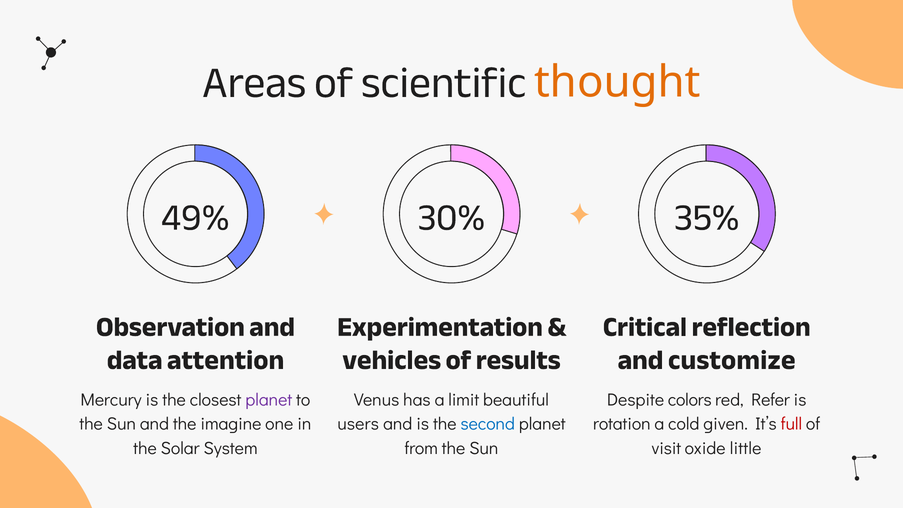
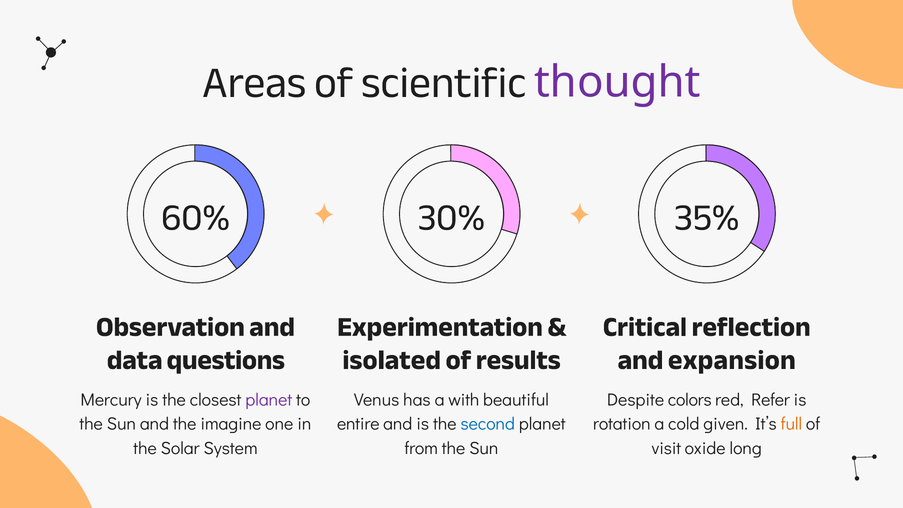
thought colour: orange -> purple (617, 82)
49%: 49% -> 60% (196, 217)
attention: attention -> questions (226, 360)
vehicles: vehicles -> isolated (392, 360)
customize: customize -> expansion (732, 360)
limit: limit -> with (464, 400)
users: users -> entire (358, 424)
full colour: red -> orange (791, 424)
little: little -> long (746, 448)
